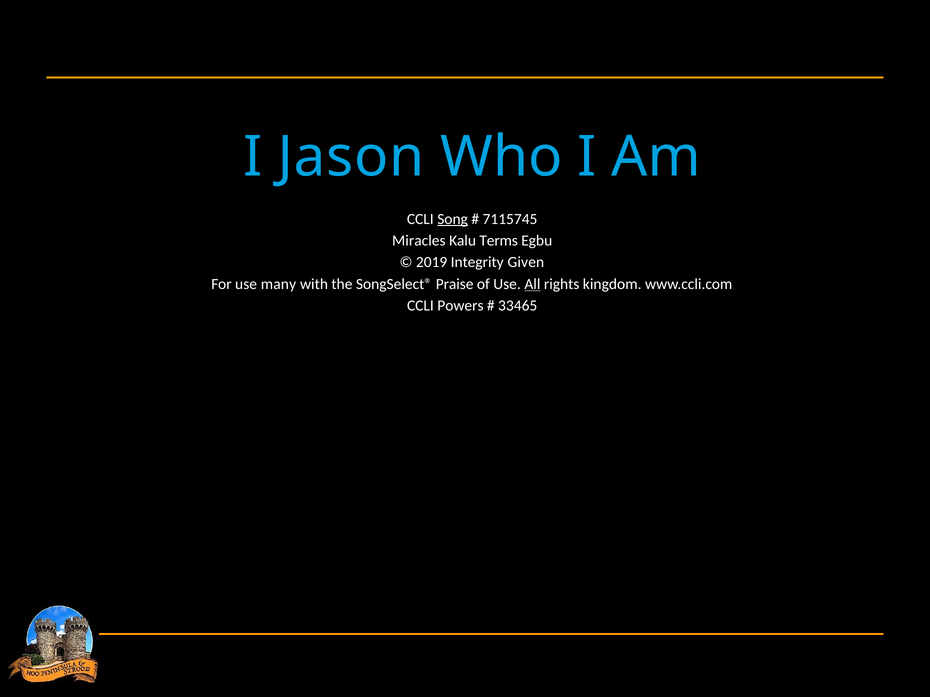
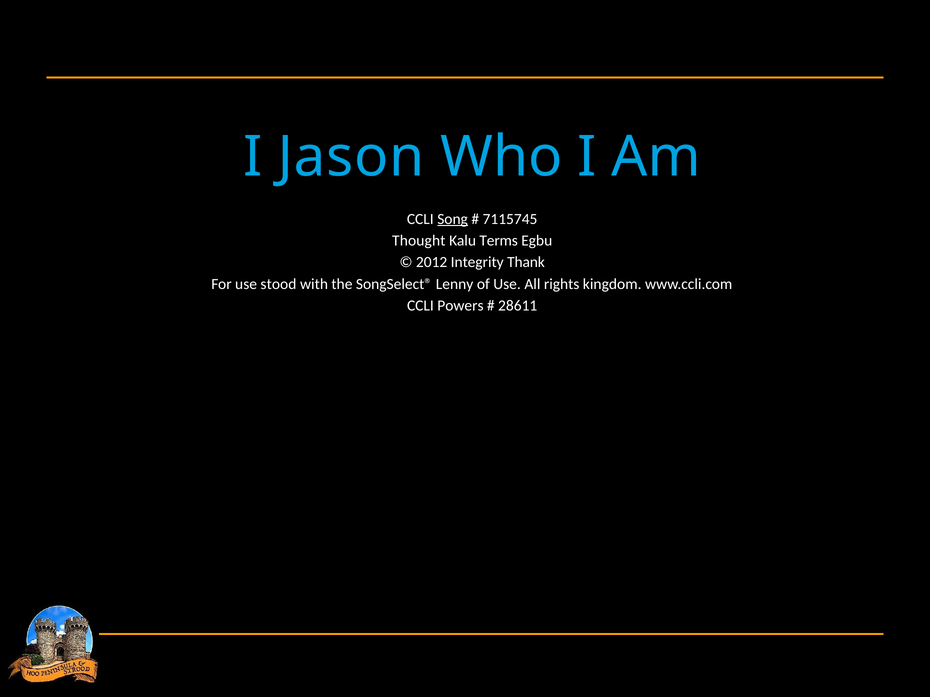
Miracles: Miracles -> Thought (419, 241)
2019: 2019 -> 2012 (432, 263)
Given: Given -> Thank (526, 263)
many: many -> stood (278, 284)
Praise: Praise -> Lenny (455, 284)
All underline: present -> none (532, 284)
33465: 33465 -> 28611 (518, 306)
